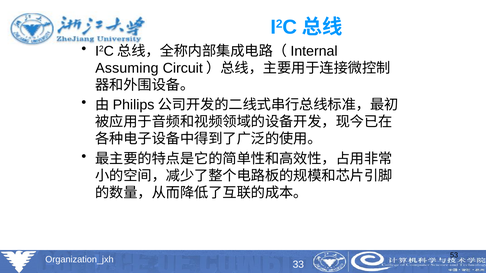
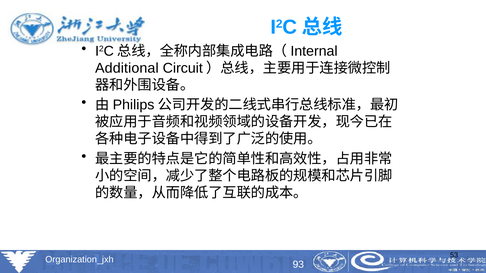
Assuming: Assuming -> Additional (127, 68)
33: 33 -> 93 (298, 265)
